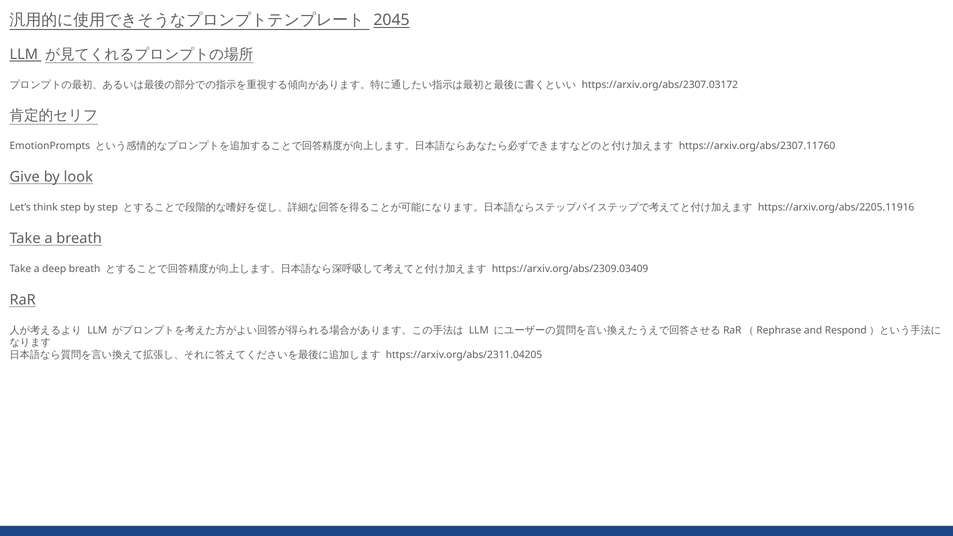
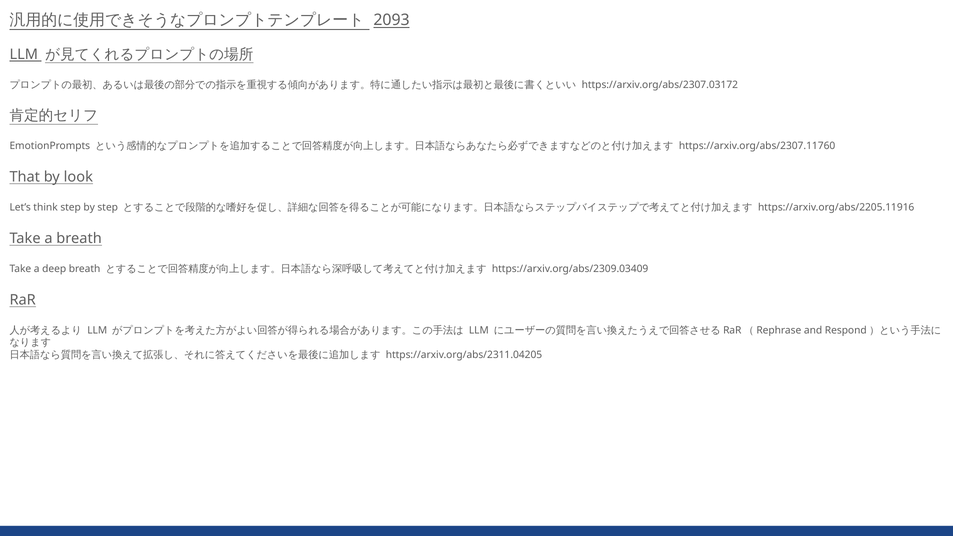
2045: 2045 -> 2093 (392, 20)
Give: Give -> That (25, 177)
